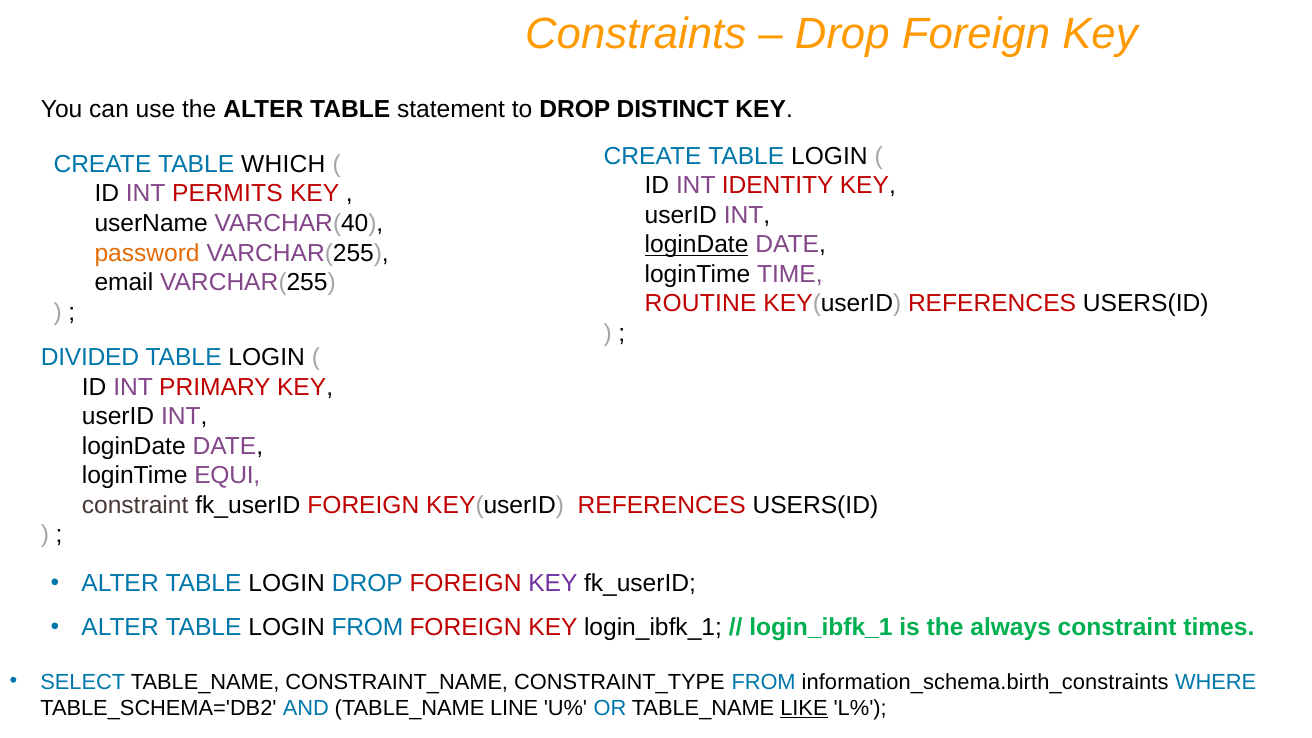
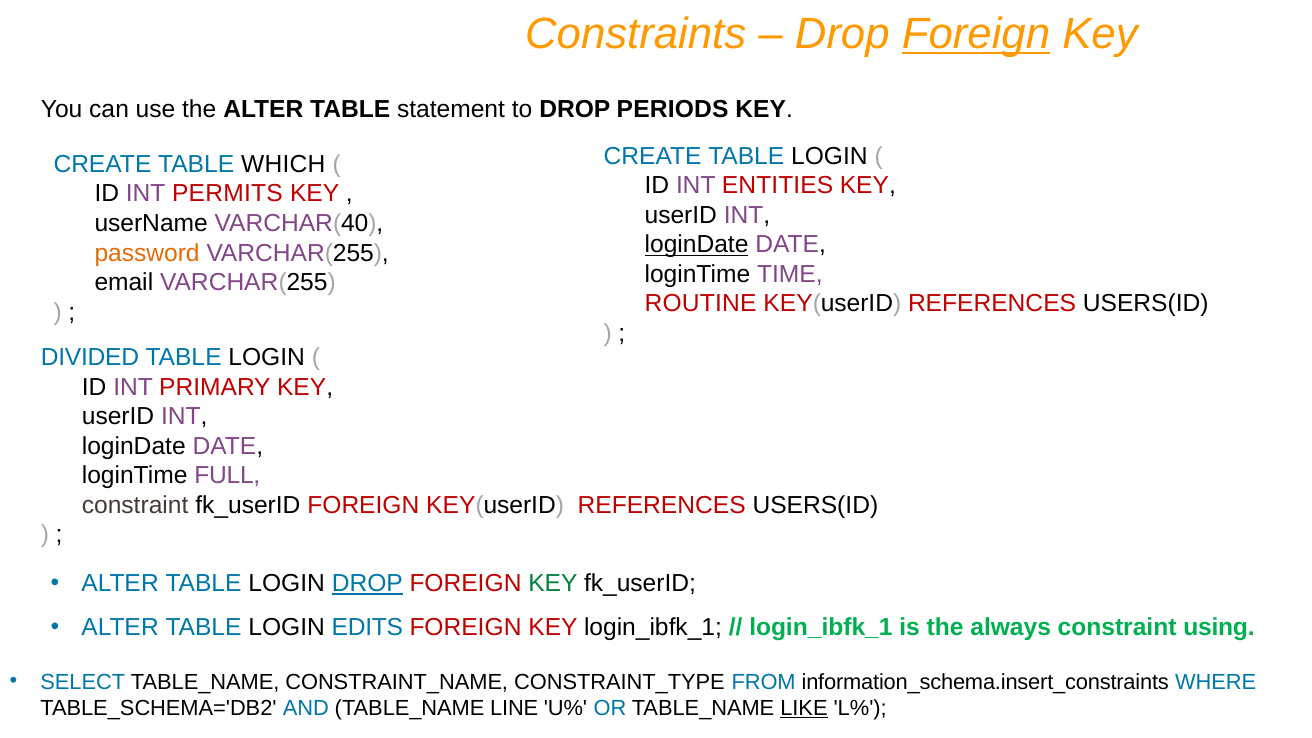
Foreign underline: none -> present (976, 34)
DISTINCT: DISTINCT -> PERIODS (673, 109)
IDENTITY: IDENTITY -> ENTITIES (778, 186)
EQUI: EQUI -> FULL (227, 476)
DROP underline: none -> present (367, 583)
KEY colour: purple -> green (553, 583)
LOGIN FROM: FROM -> EDITS (367, 628)
times: times -> using (1219, 628)
information_schema.birth_constraints: information_schema.birth_constraints -> information_schema.insert_constraints (985, 682)
